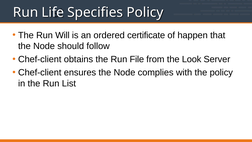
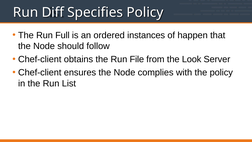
Life: Life -> Diff (53, 12)
Will: Will -> Full (62, 35)
certificate: certificate -> instances (146, 35)
